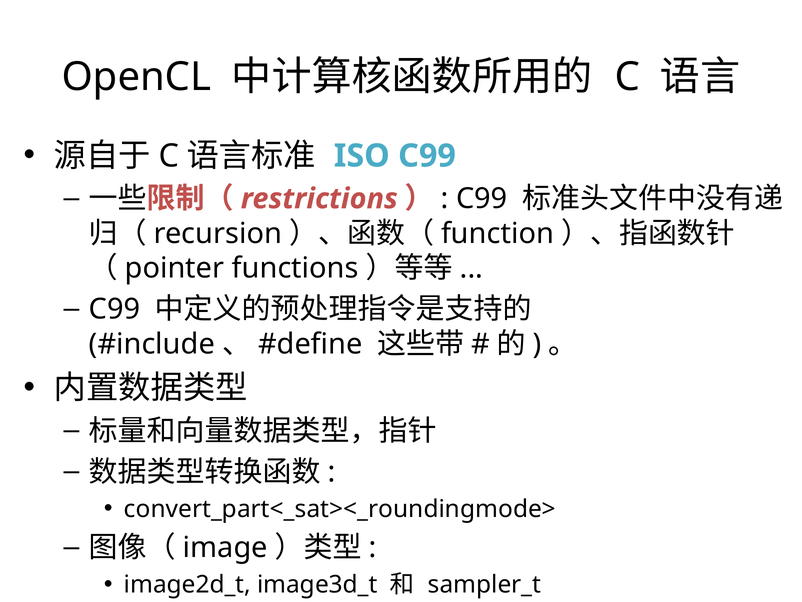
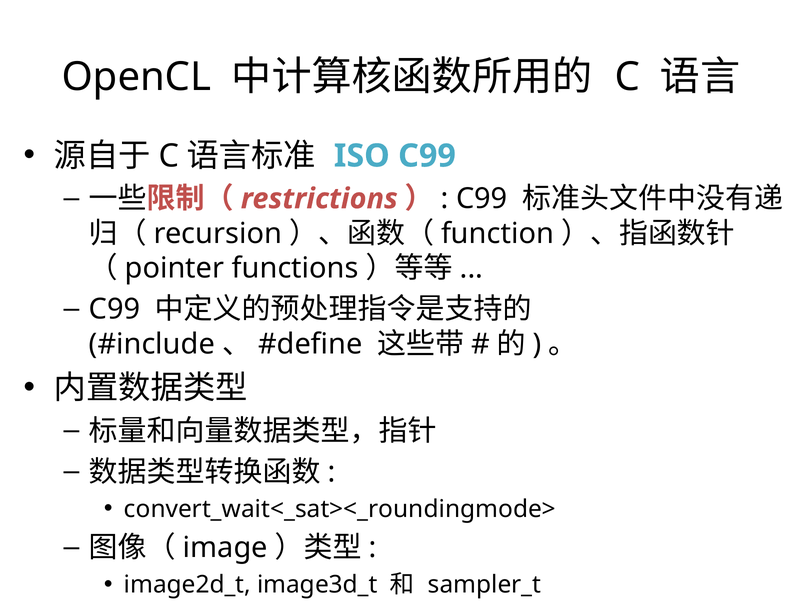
convert_part<_sat><_roundingmode>: convert_part<_sat><_roundingmode> -> convert_wait<_sat><_roundingmode> (340, 509)
